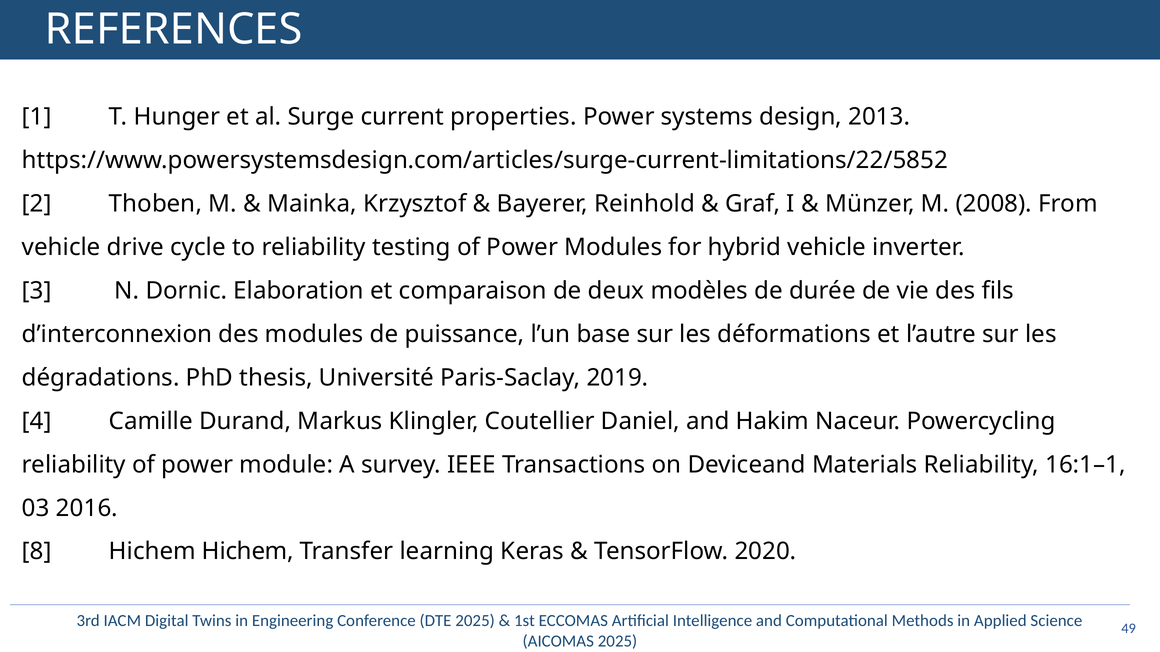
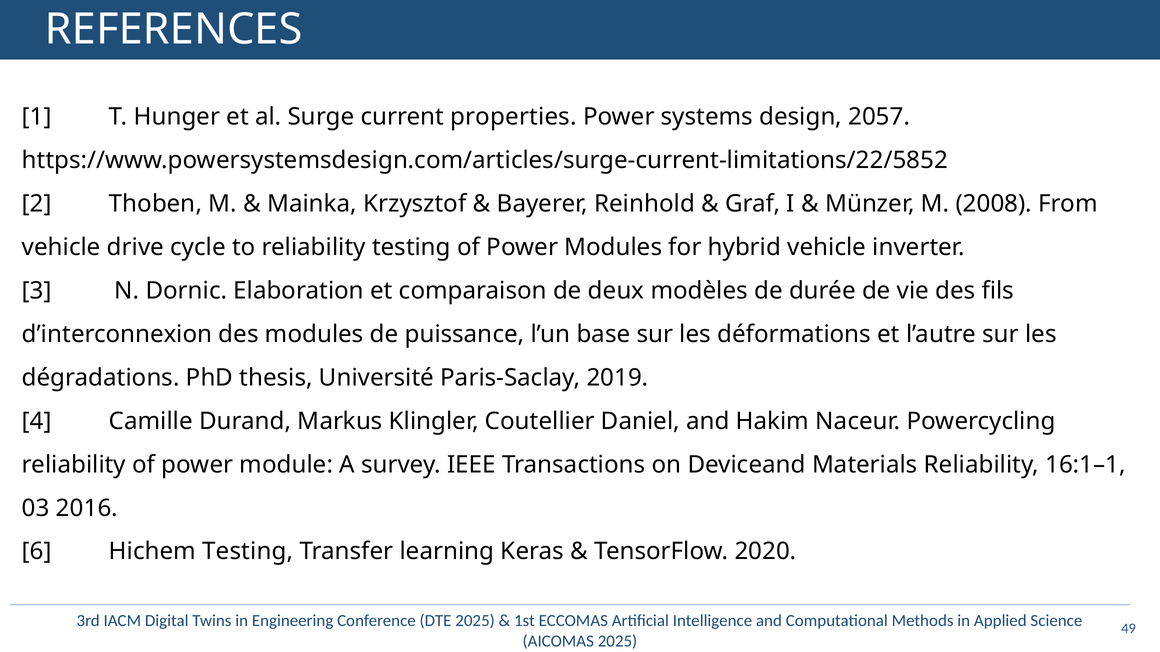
2013: 2013 -> 2057 (879, 117)
8: 8 -> 6 (37, 552)
Hichem Hichem: Hichem -> Testing (248, 552)
